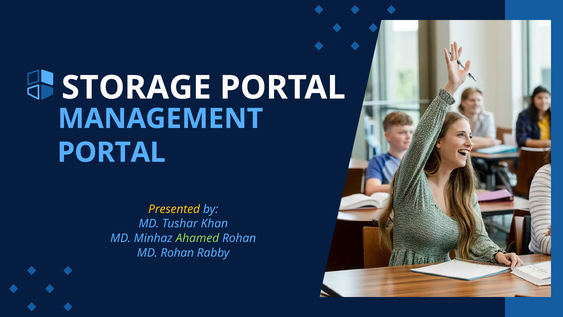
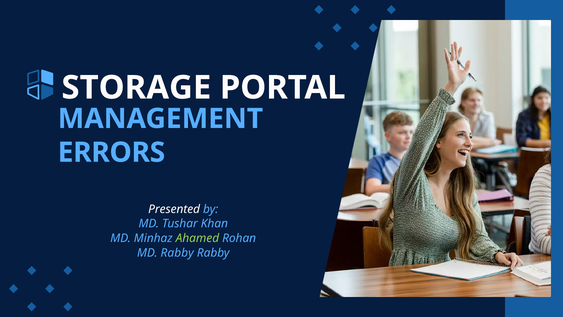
PORTAL: PORTAL -> ERRORS (111, 152)
Presented colour: yellow -> white (174, 209)
MD Rohan: Rohan -> Rabby (177, 253)
